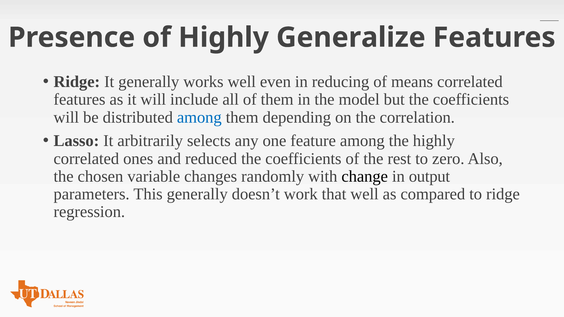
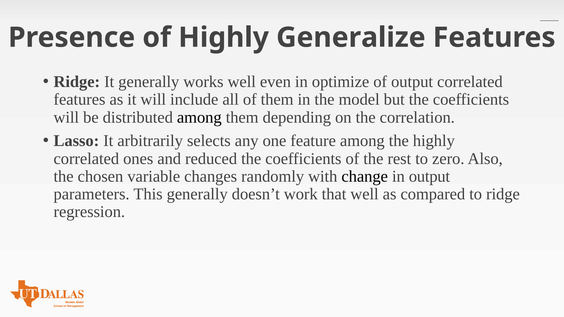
reducing: reducing -> optimize (341, 82)
of means: means -> output (412, 82)
among colour: blue -> black (199, 117)
